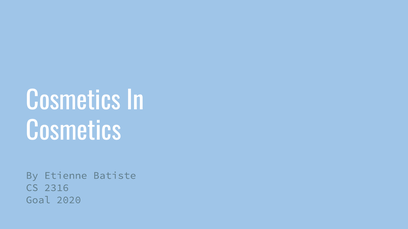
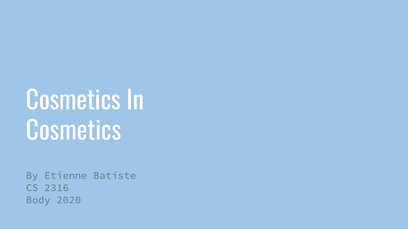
Goal: Goal -> Body (38, 200)
